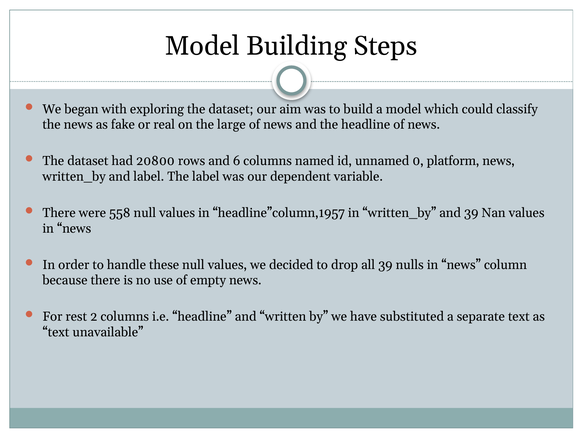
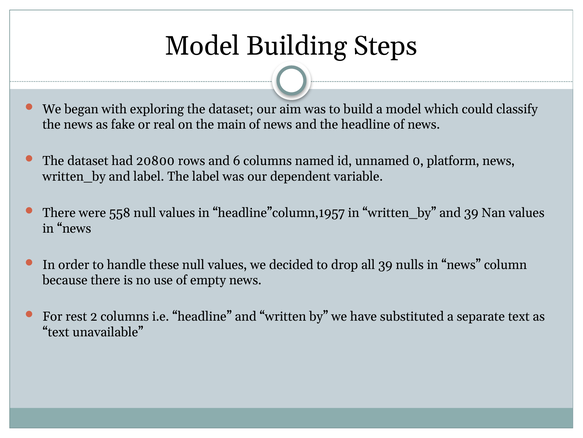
large: large -> main (232, 124)
